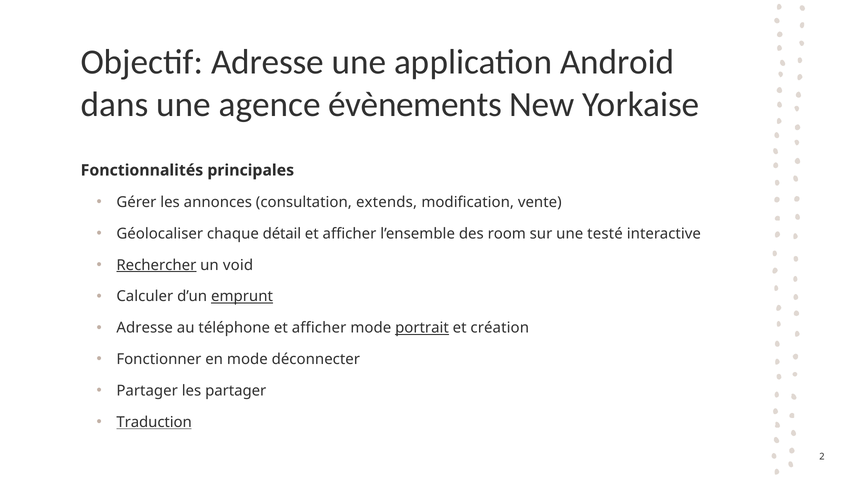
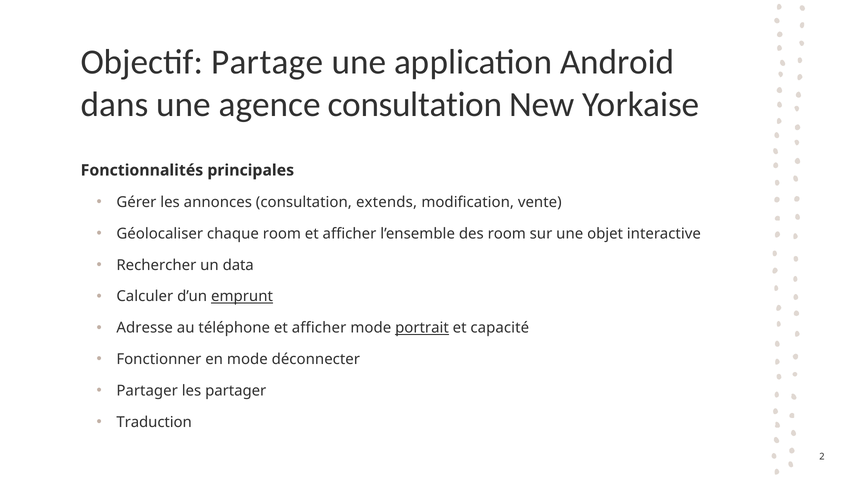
Objectif Adresse: Adresse -> Partage (267, 62)
agence évènements: évènements -> consultation (415, 105)
chaque détail: détail -> room (282, 233)
testé: testé -> objet (605, 233)
Rechercher underline: present -> none (156, 265)
void: void -> data (238, 265)
création: création -> capacité (500, 328)
Traduction underline: present -> none (154, 422)
